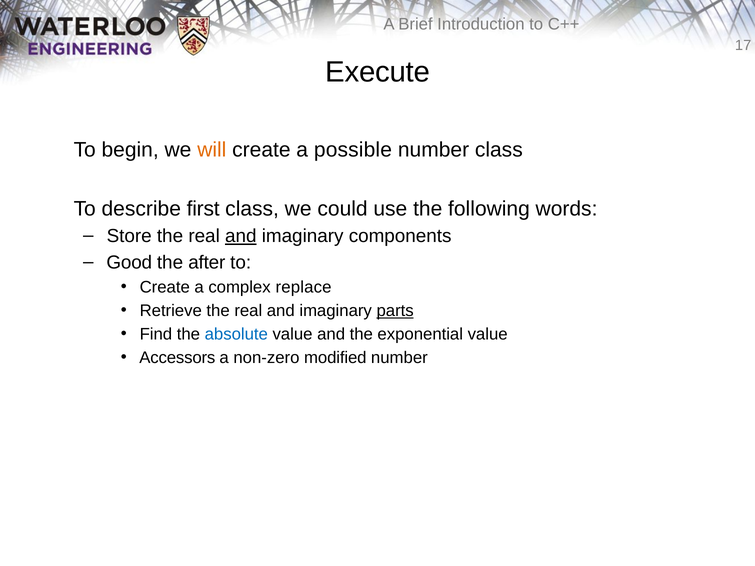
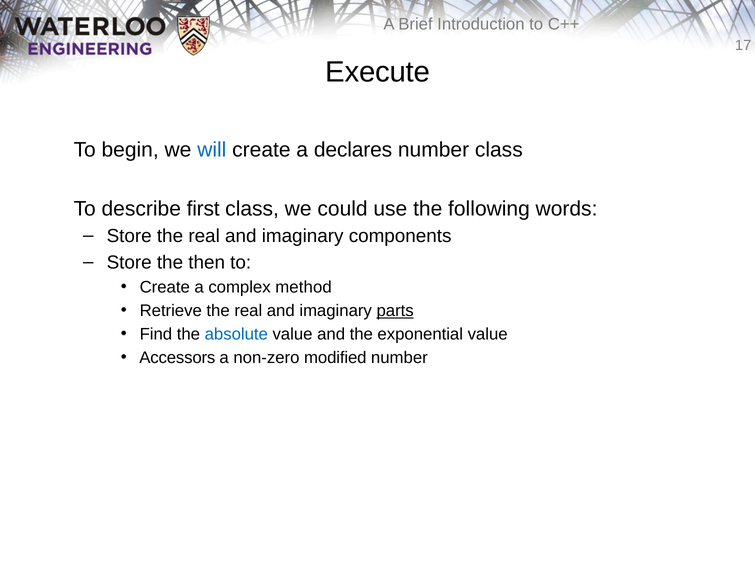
will colour: orange -> blue (212, 150)
possible: possible -> declares (353, 150)
and underline: present -> none (241, 236)
Good: Good -> Store (129, 263)
after: after -> then (207, 263)
replace: replace -> method (304, 287)
